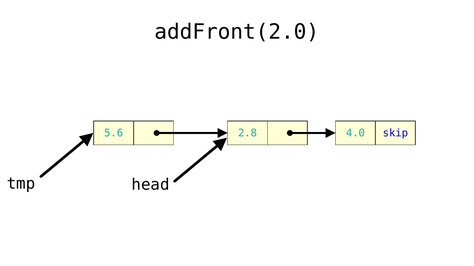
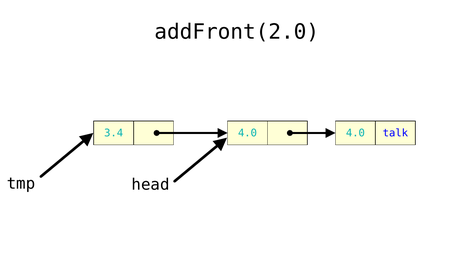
5.6: 5.6 -> 3.4 (114, 133)
2.8: 2.8 -> 4.0 (247, 133)
skip: skip -> talk (395, 133)
